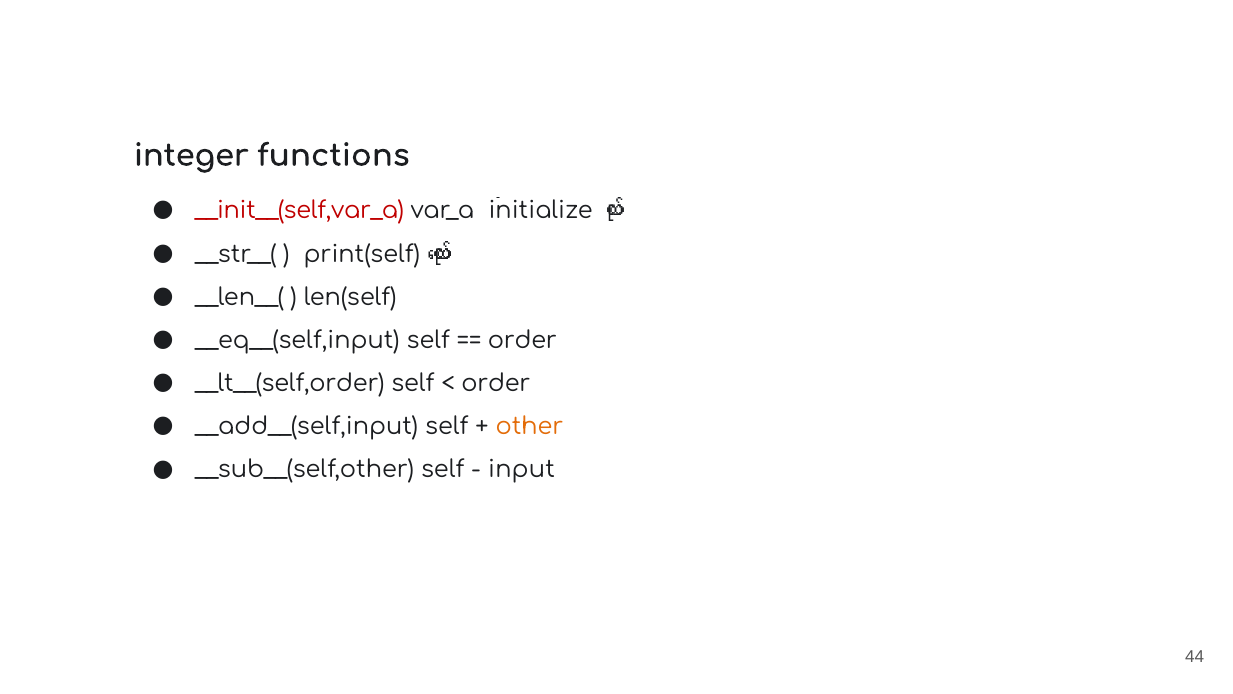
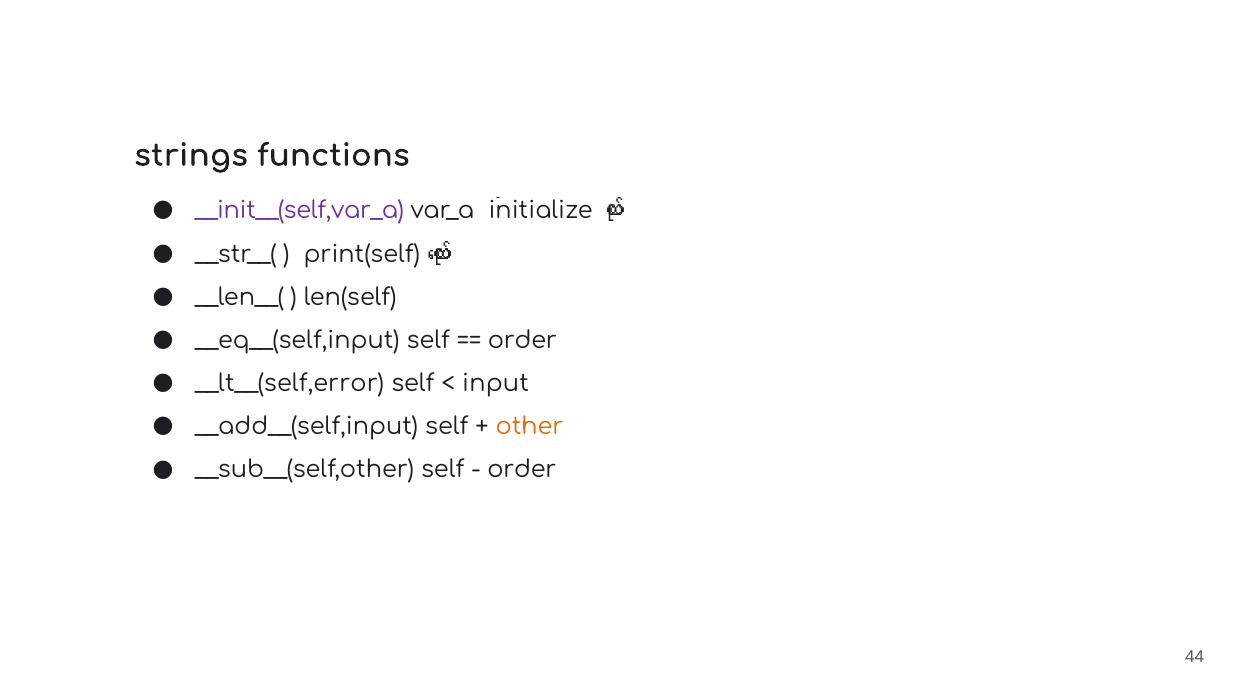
integer: integer -> strings (191, 156)
__init__(self,var_a colour: red -> purple (300, 211)
__lt__(self,order: __lt__(self,order -> __lt__(self,error (290, 383)
order: order -> input (496, 383)
input: input -> order (522, 470)
